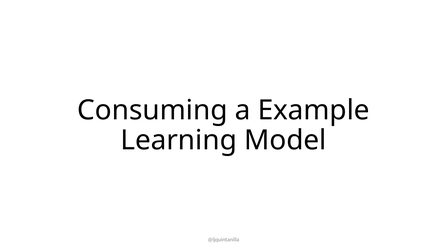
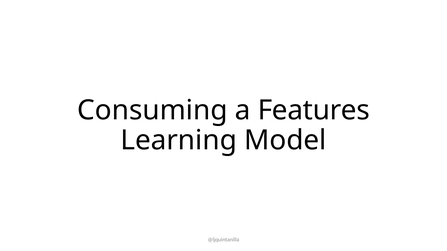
Example: Example -> Features (314, 110)
